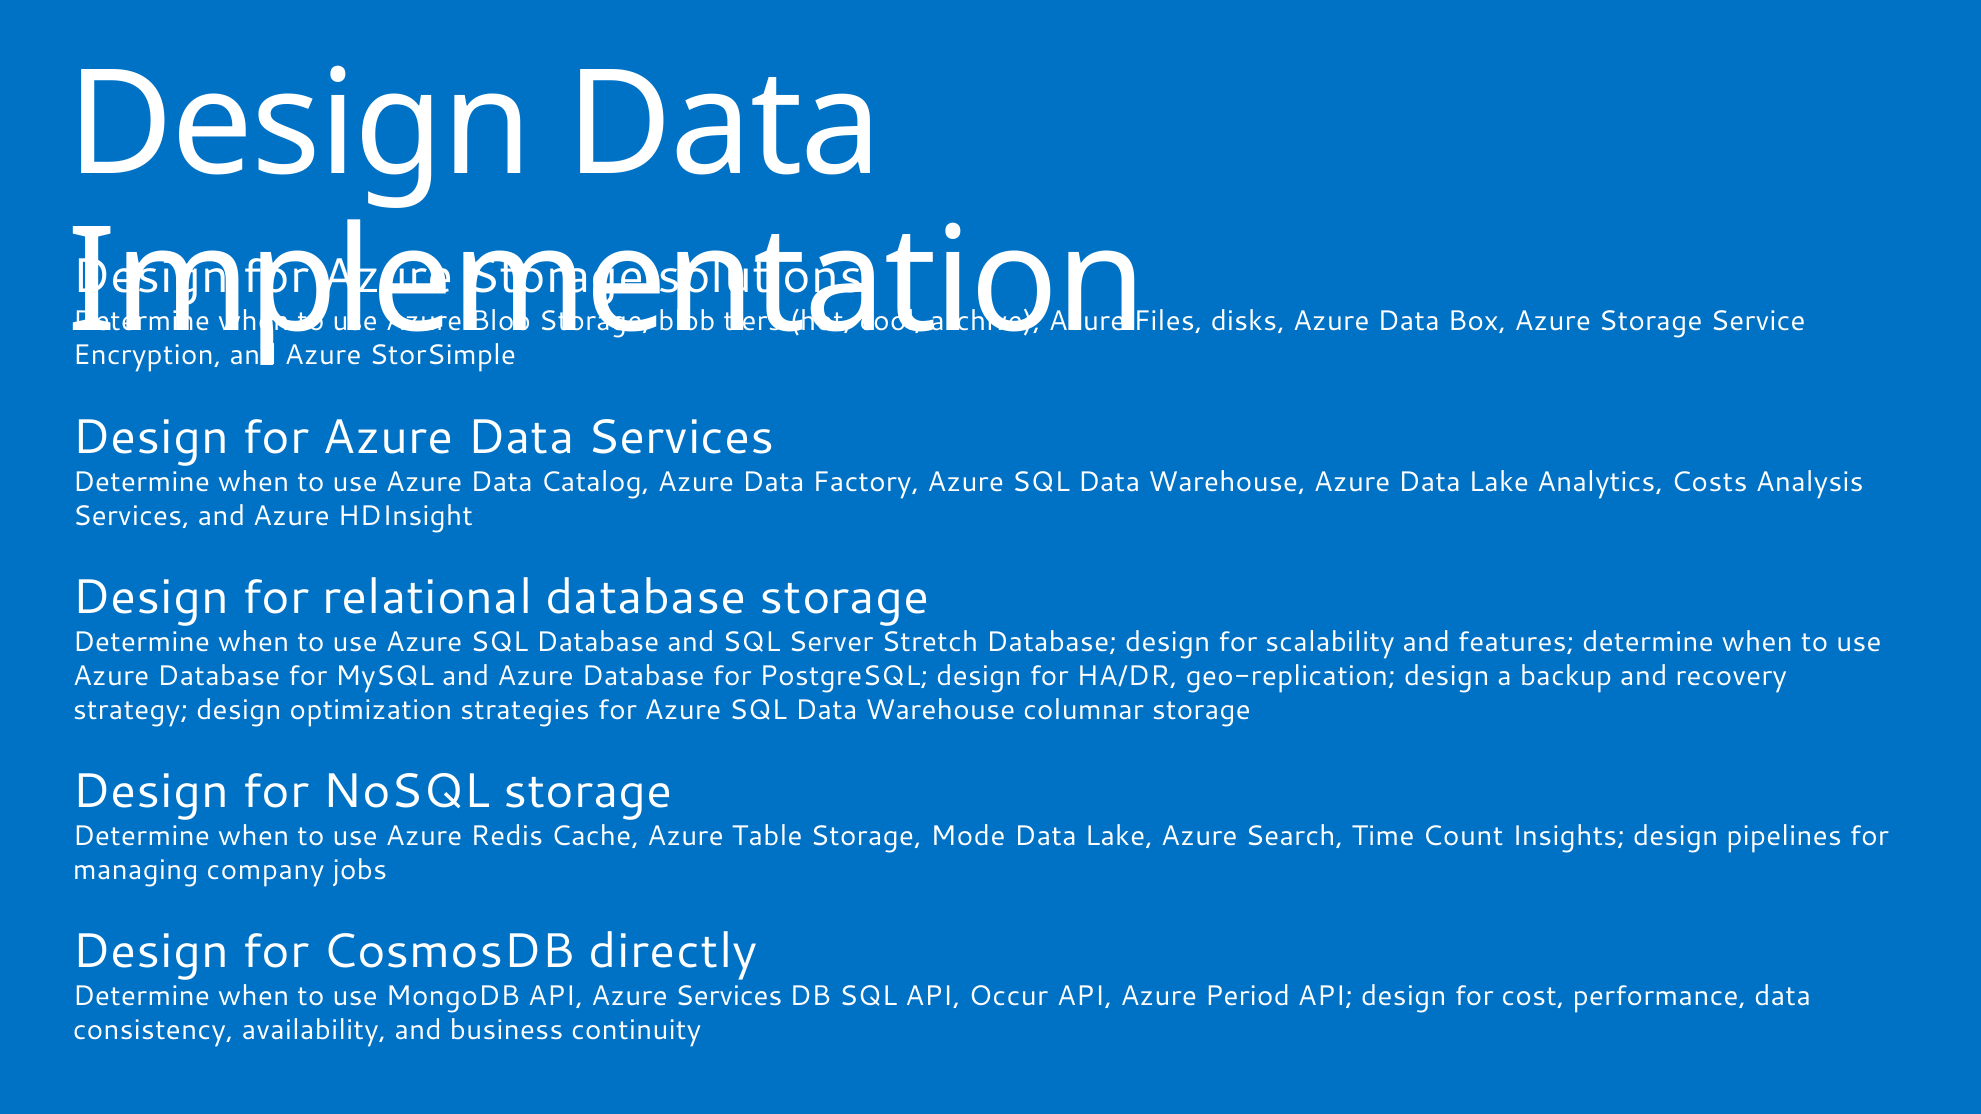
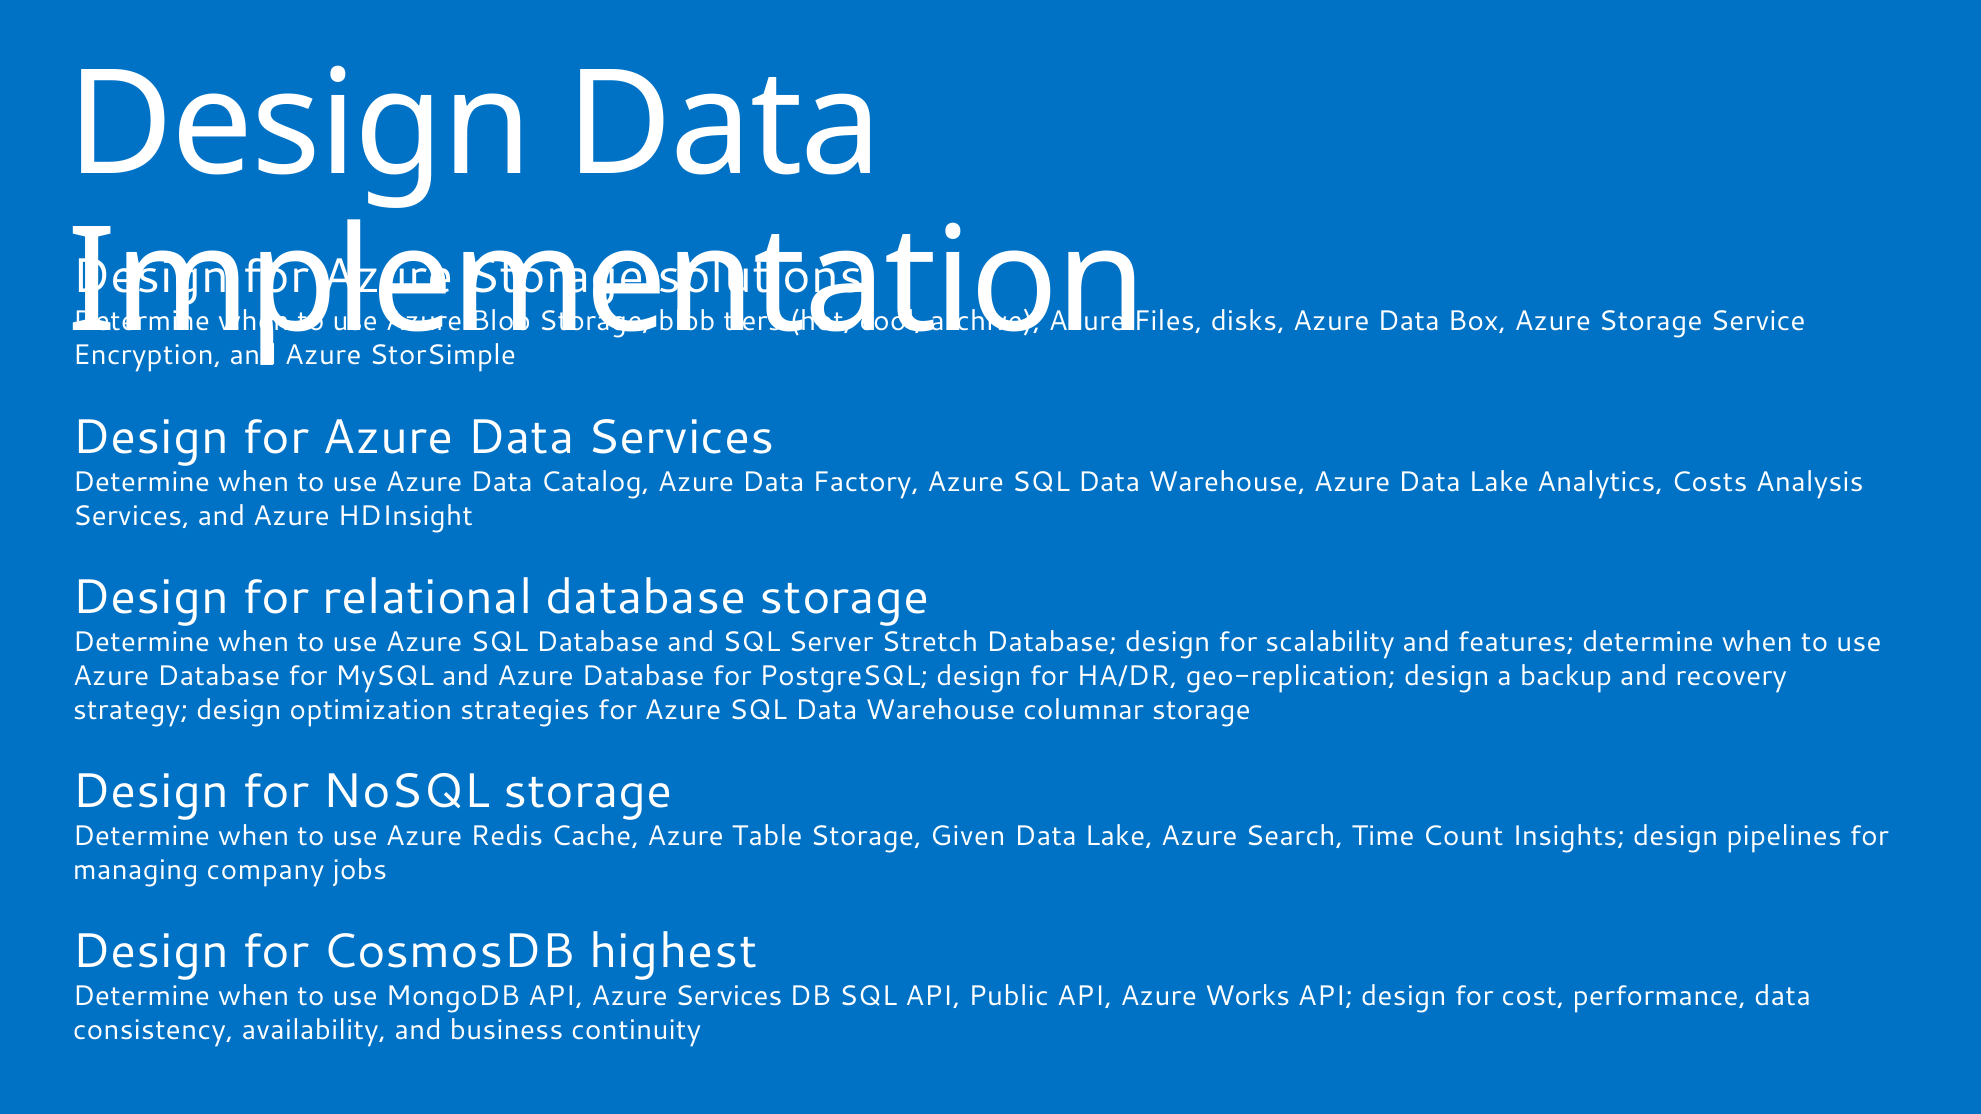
Mode: Mode -> Given (968, 836)
directly: directly -> highest (673, 952)
Occur: Occur -> Public (1009, 997)
Period: Period -> Works (1248, 997)
